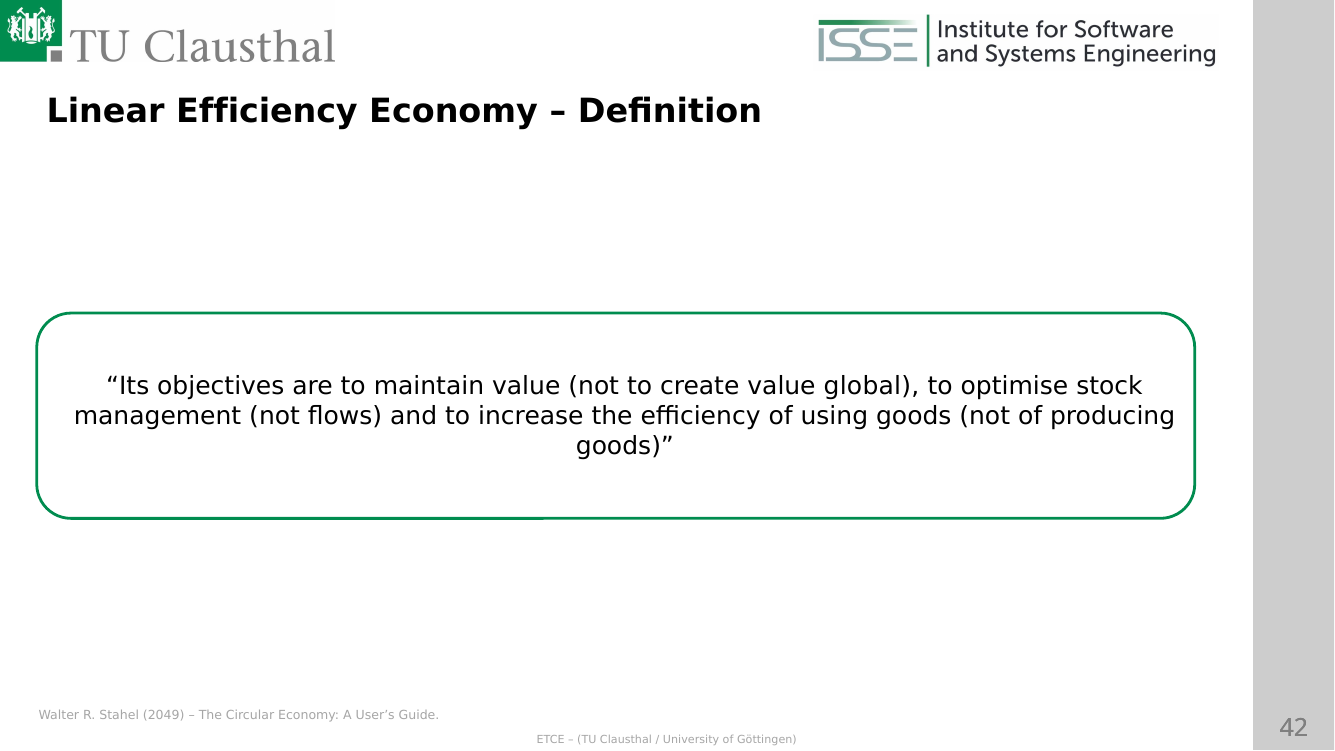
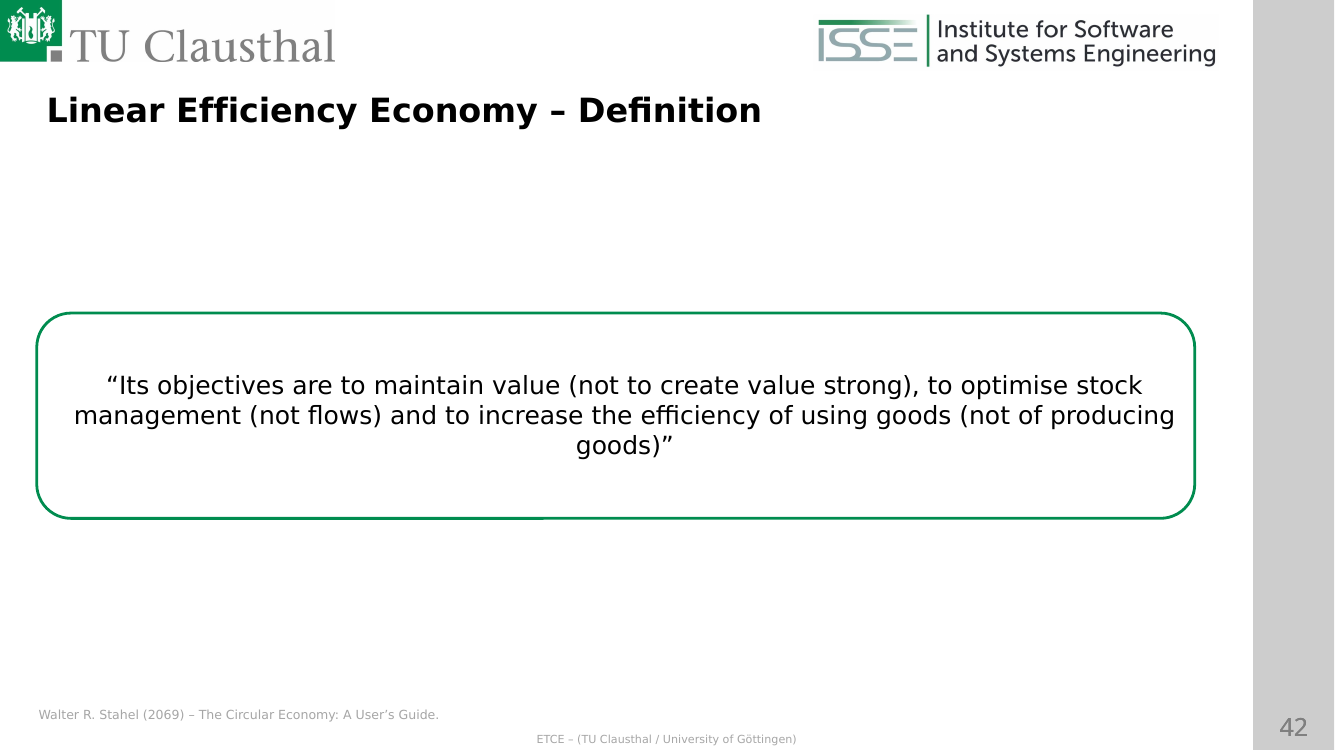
global: global -> strong (872, 386)
2049: 2049 -> 2069 (164, 715)
